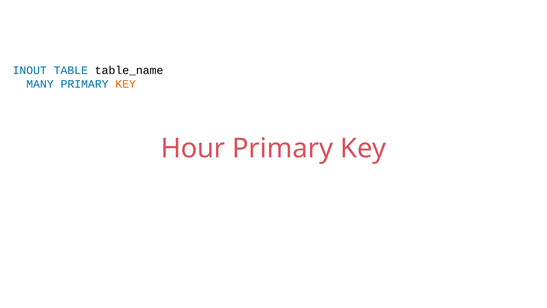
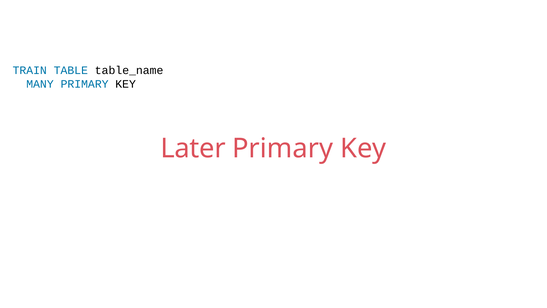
INOUT: INOUT -> TRAIN (30, 70)
KEY colour: orange -> black (126, 84)
Hour: Hour -> Later (193, 148)
